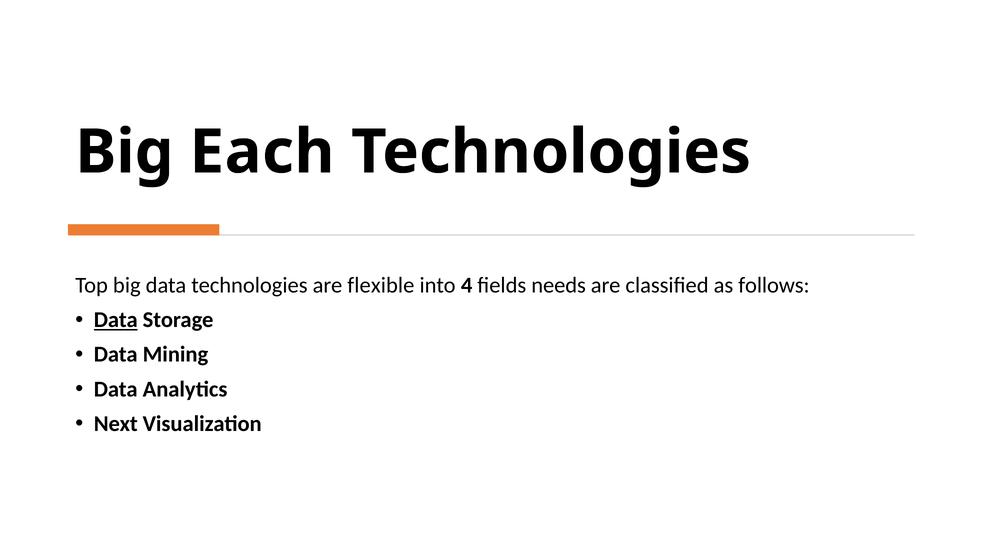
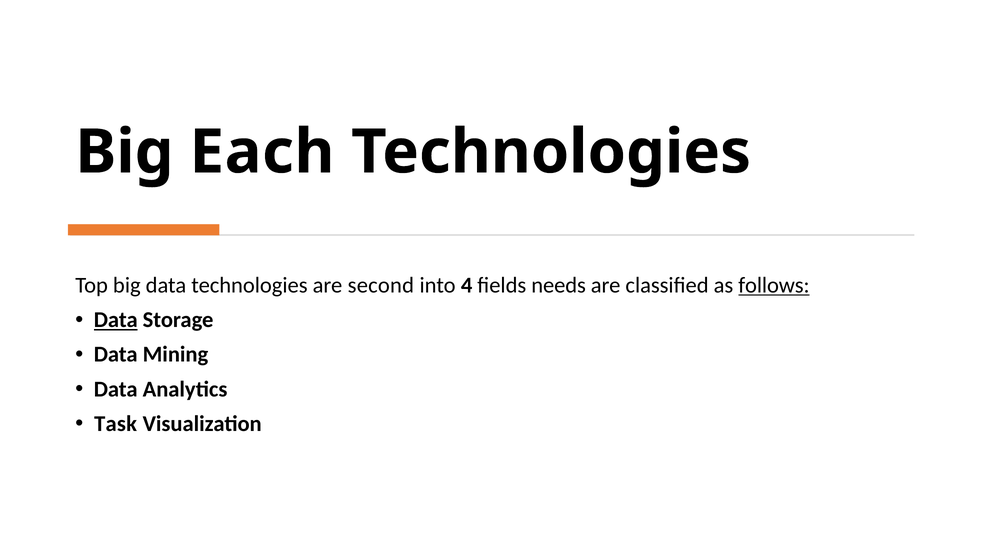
flexible: flexible -> second (381, 285)
follows underline: none -> present (774, 285)
Next: Next -> Task (116, 424)
